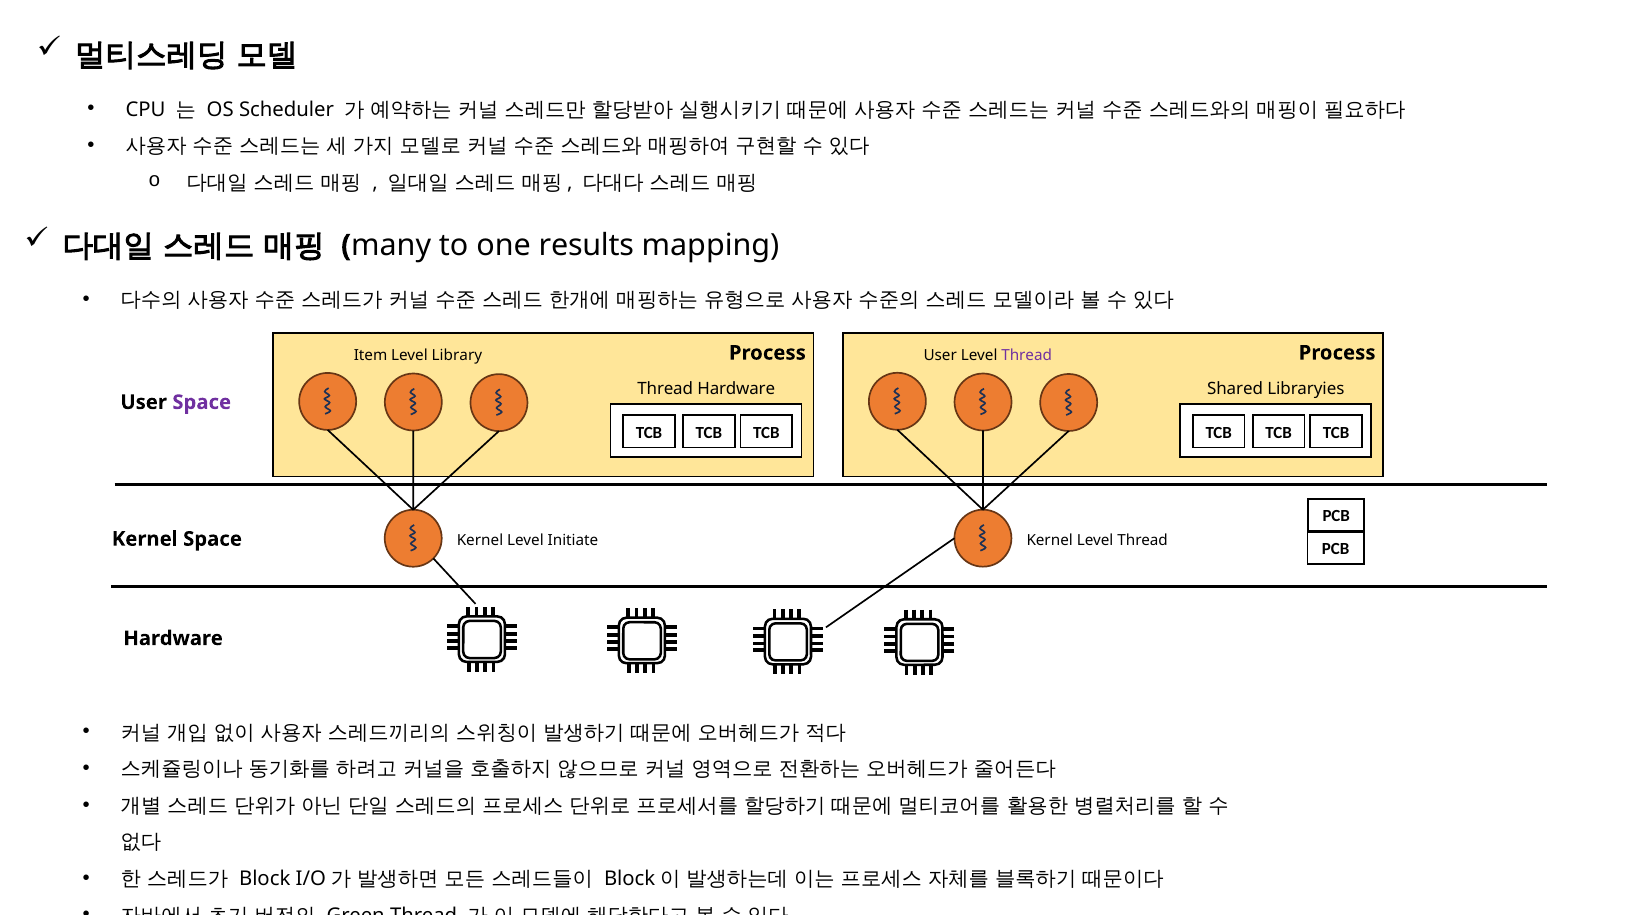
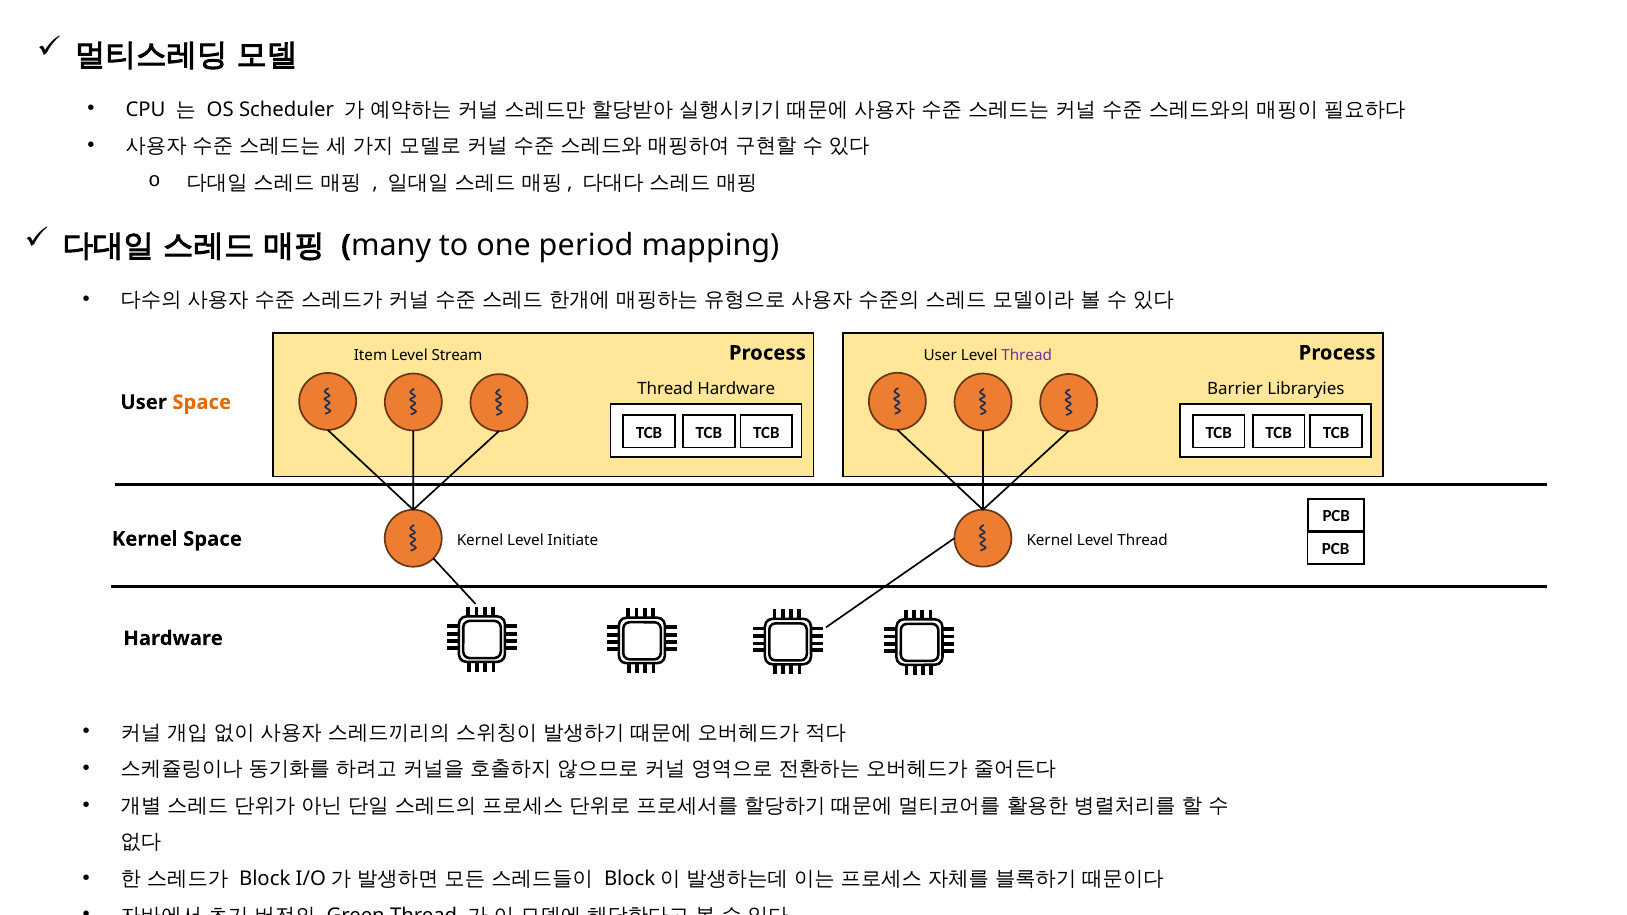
results: results -> period (586, 246)
Library: Library -> Stream (457, 356)
Shared: Shared -> Barrier (1235, 389)
Space colour: purple -> orange (202, 402)
